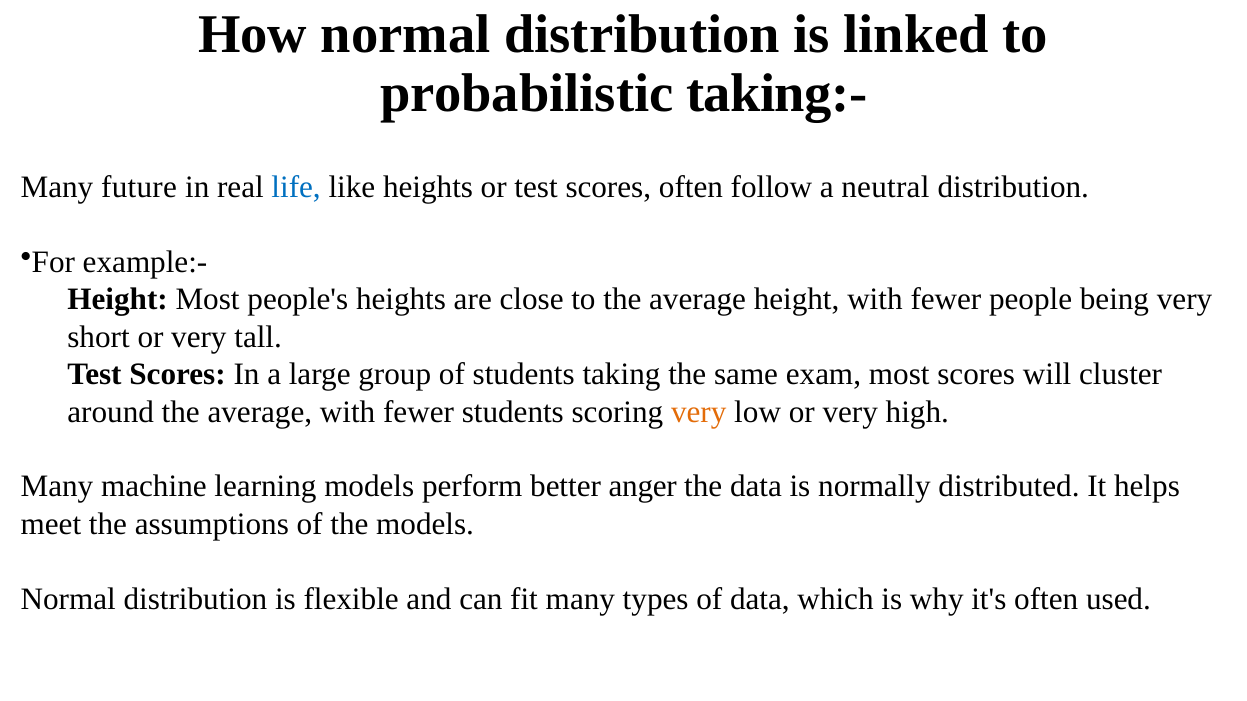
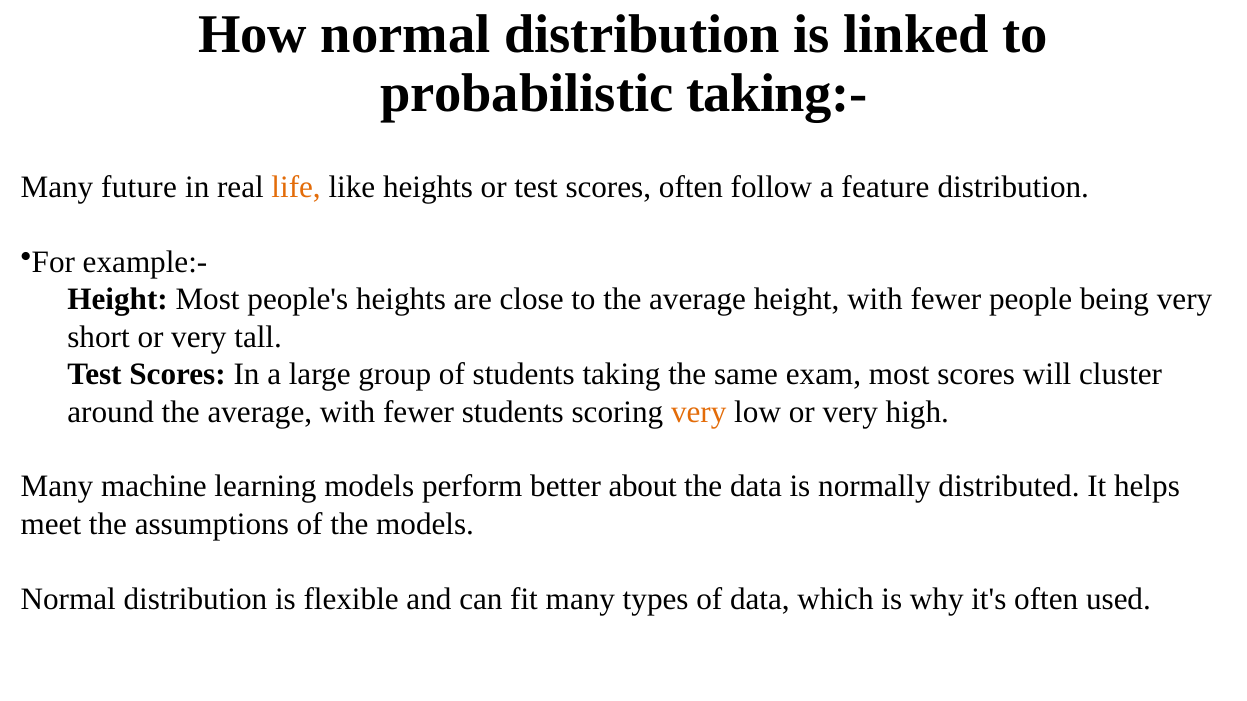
life colour: blue -> orange (296, 188)
neutral: neutral -> feature (885, 188)
anger: anger -> about (643, 487)
